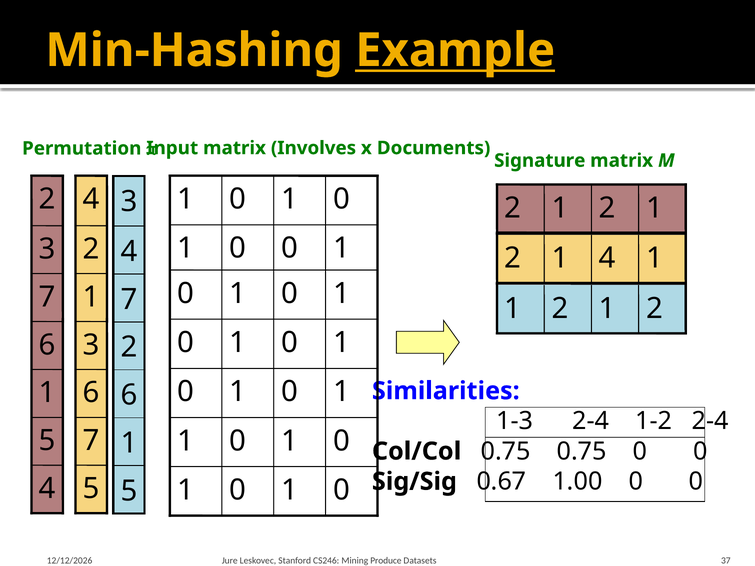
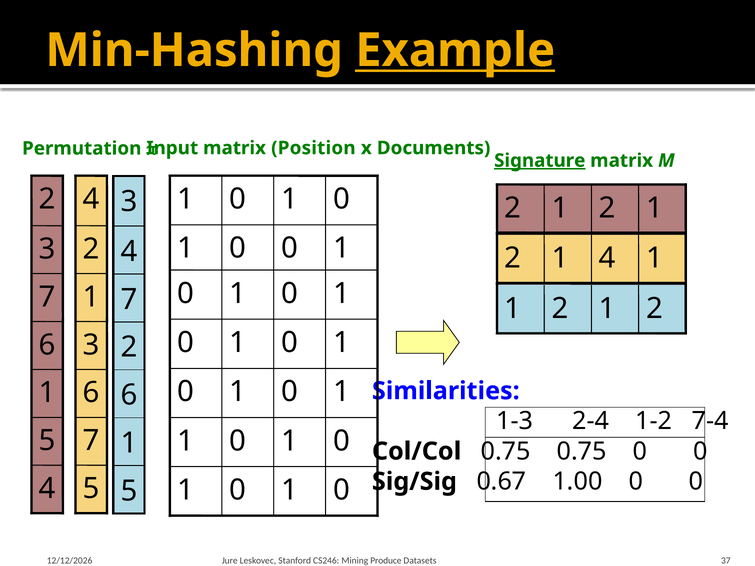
Involves: Involves -> Position (313, 148)
Signature underline: none -> present (540, 161)
1-2 2-4: 2-4 -> 7-4 (710, 421)
